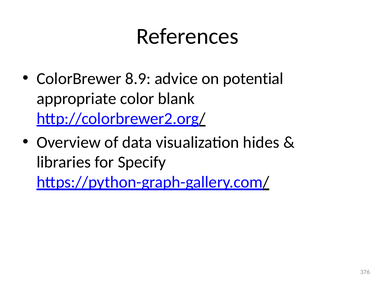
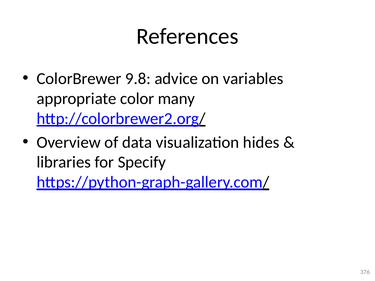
8.9: 8.9 -> 9.8 (138, 79)
potential: potential -> variables (253, 79)
blank: blank -> many (176, 99)
